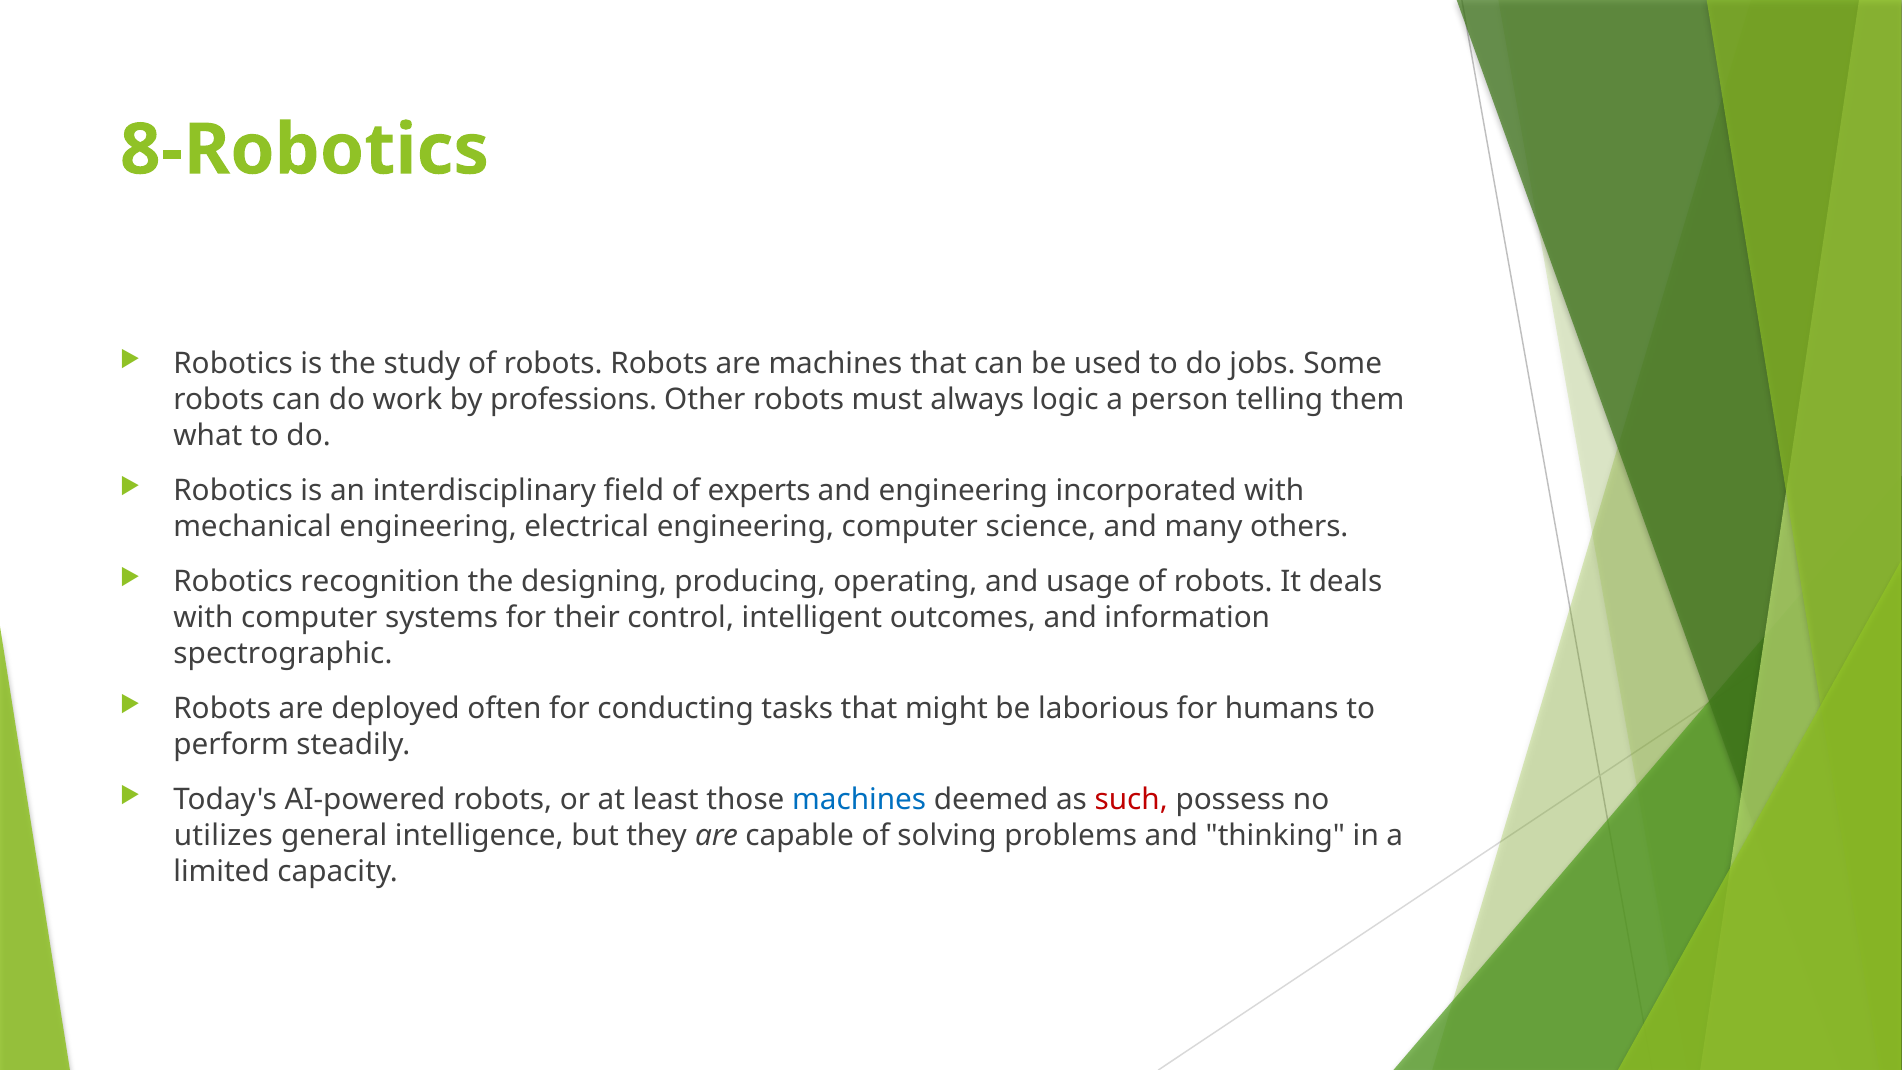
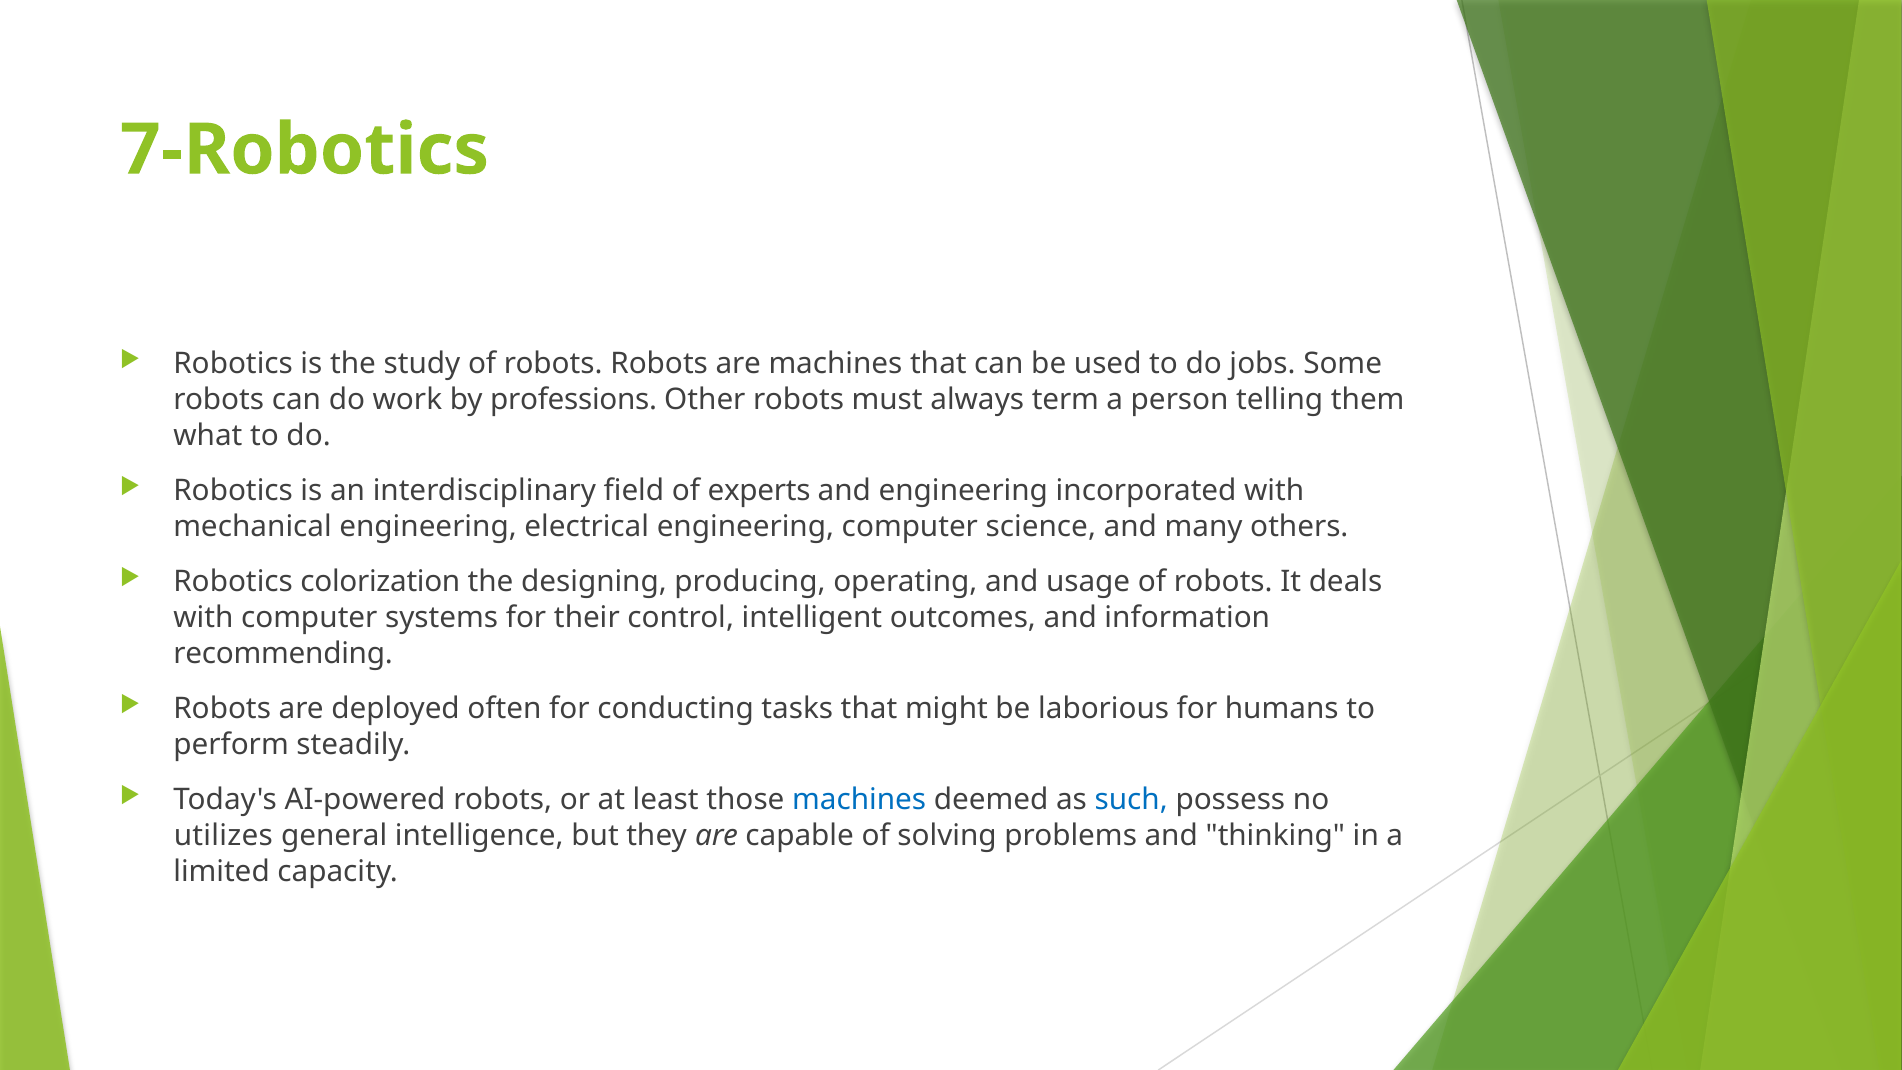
8-Robotics: 8-Robotics -> 7-Robotics (305, 150)
logic: logic -> term (1065, 400)
recognition: recognition -> colorization (380, 582)
spectrographic: spectrographic -> recommending (283, 653)
such colour: red -> blue (1131, 800)
